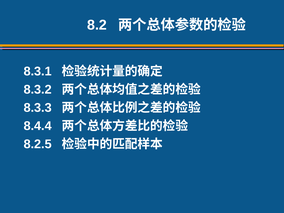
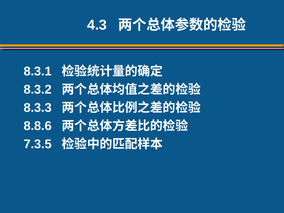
8.2: 8.2 -> 4.3 (97, 25)
8.4.4: 8.4.4 -> 8.8.6 (38, 126)
8.2.5: 8.2.5 -> 7.3.5 (38, 144)
